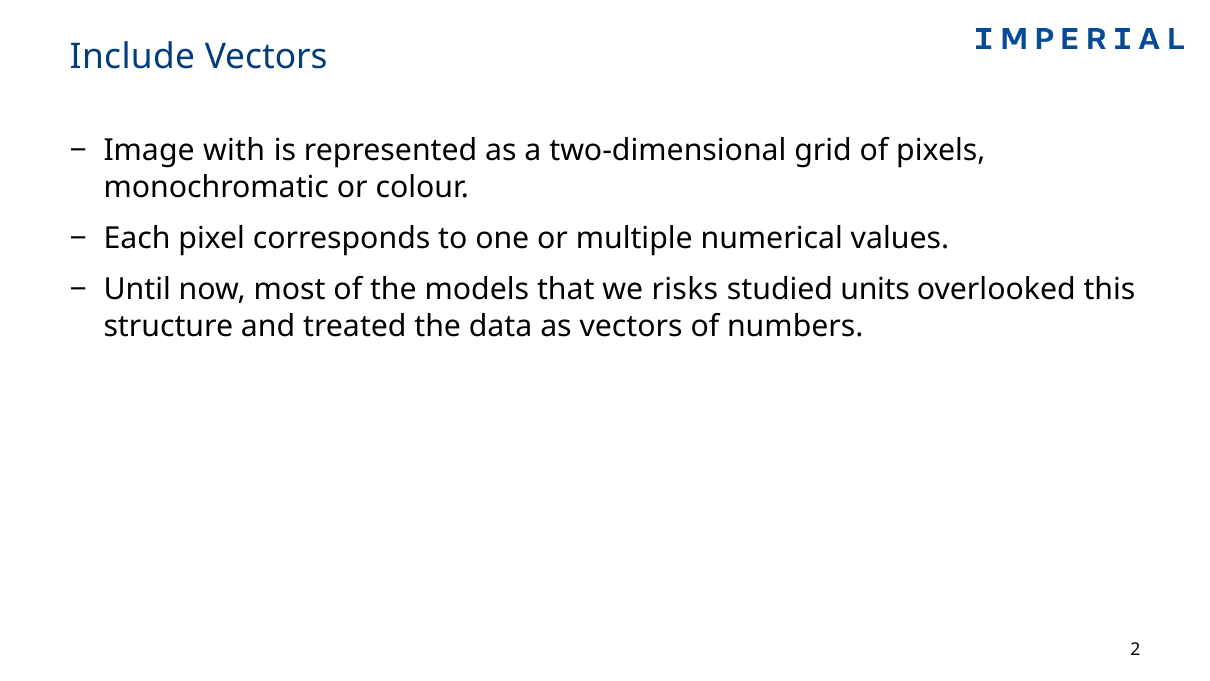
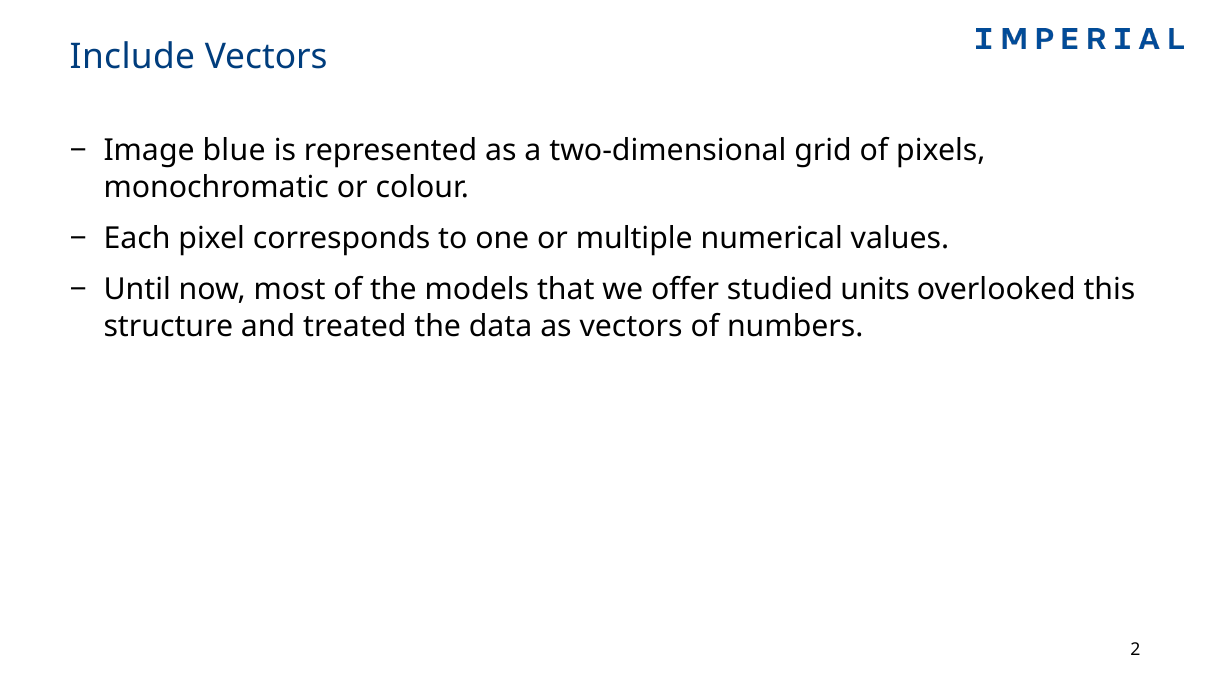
with: with -> blue (234, 151)
risks: risks -> offer (685, 290)
